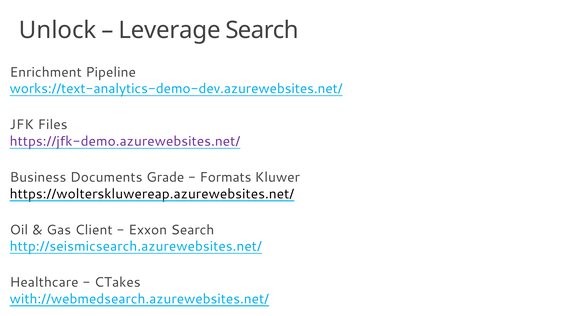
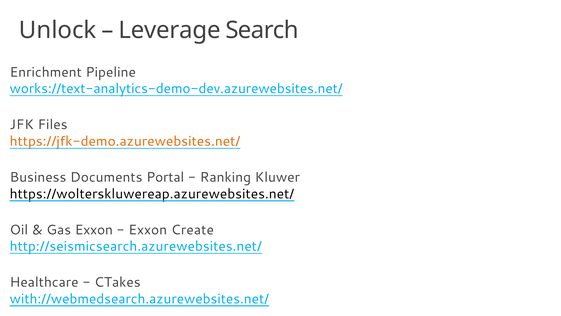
https://jfk-demo.azurewebsites.net/ colour: purple -> orange (125, 141)
Grade: Grade -> Portal (165, 177)
Formats: Formats -> Ranking (225, 177)
Gas Client: Client -> Exxon (94, 229)
Exxon Search: Search -> Create (192, 229)
